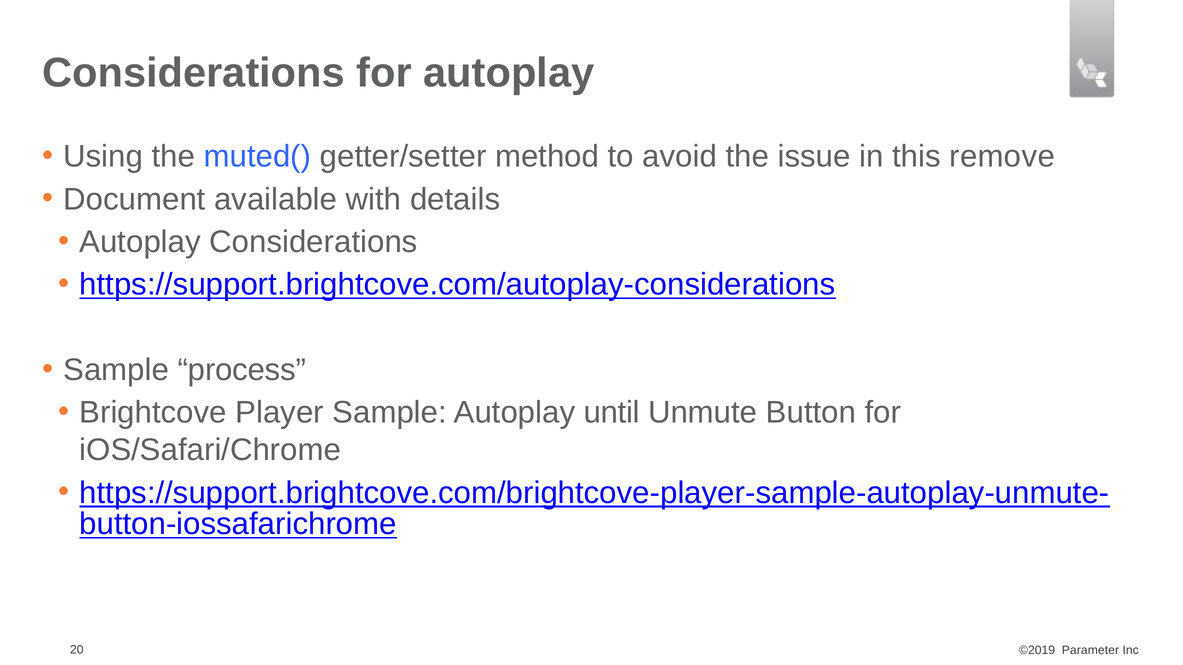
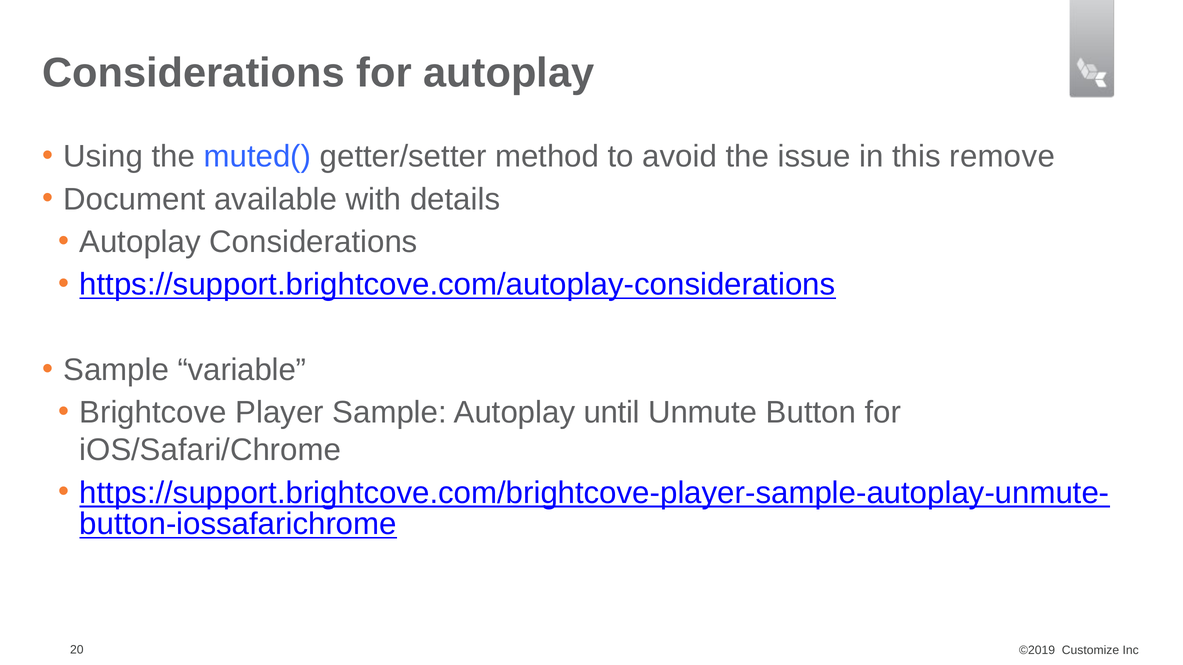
process: process -> variable (242, 370)
Parameter: Parameter -> Customize (1091, 650)
